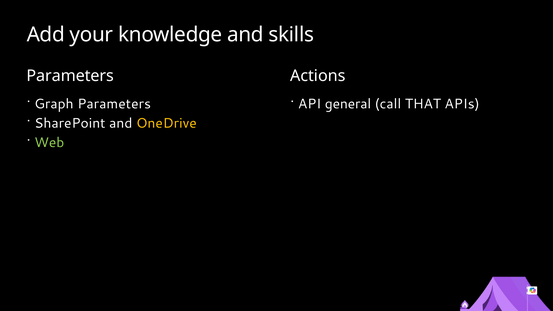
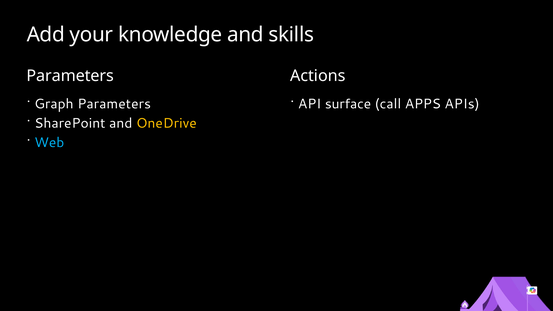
general: general -> surface (348, 104)
THAT: THAT -> APPS (423, 104)
Web colour: light green -> light blue (49, 143)
